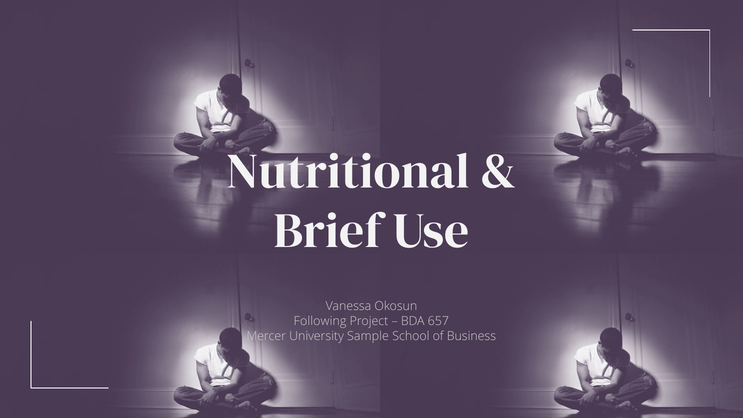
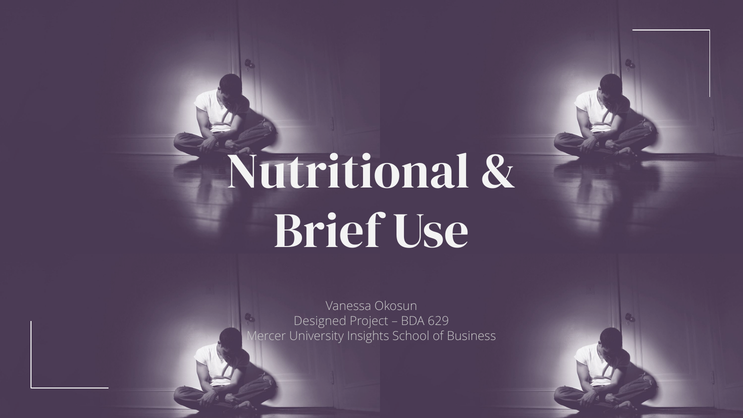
Following: Following -> Designed (320, 321)
657: 657 -> 629 (438, 321)
Sample: Sample -> Insights (368, 336)
